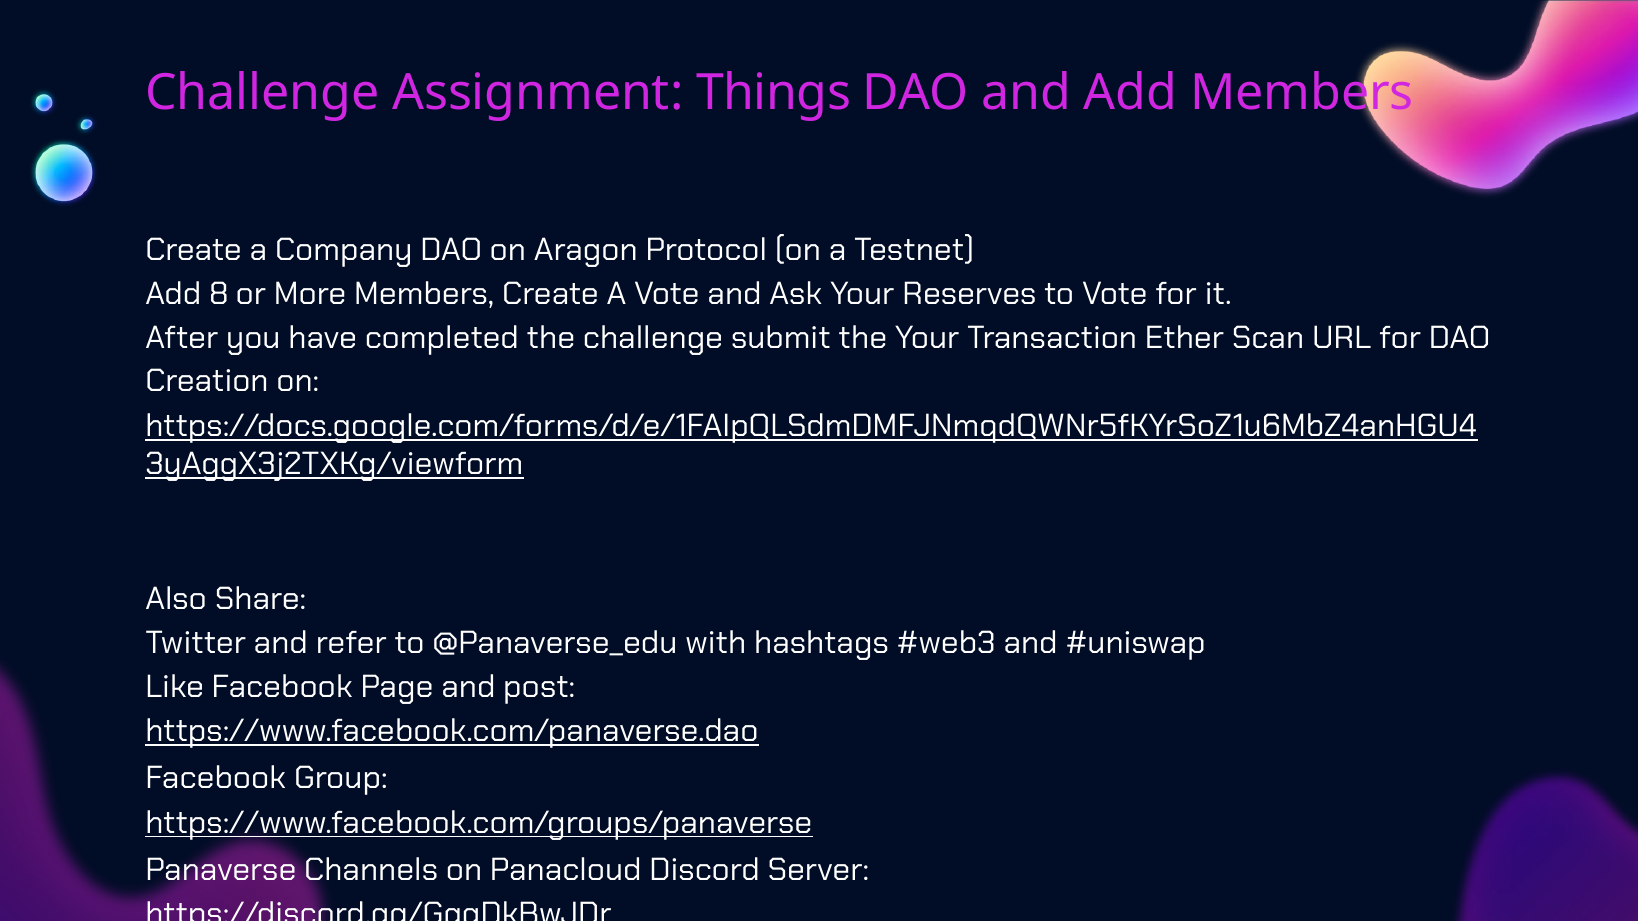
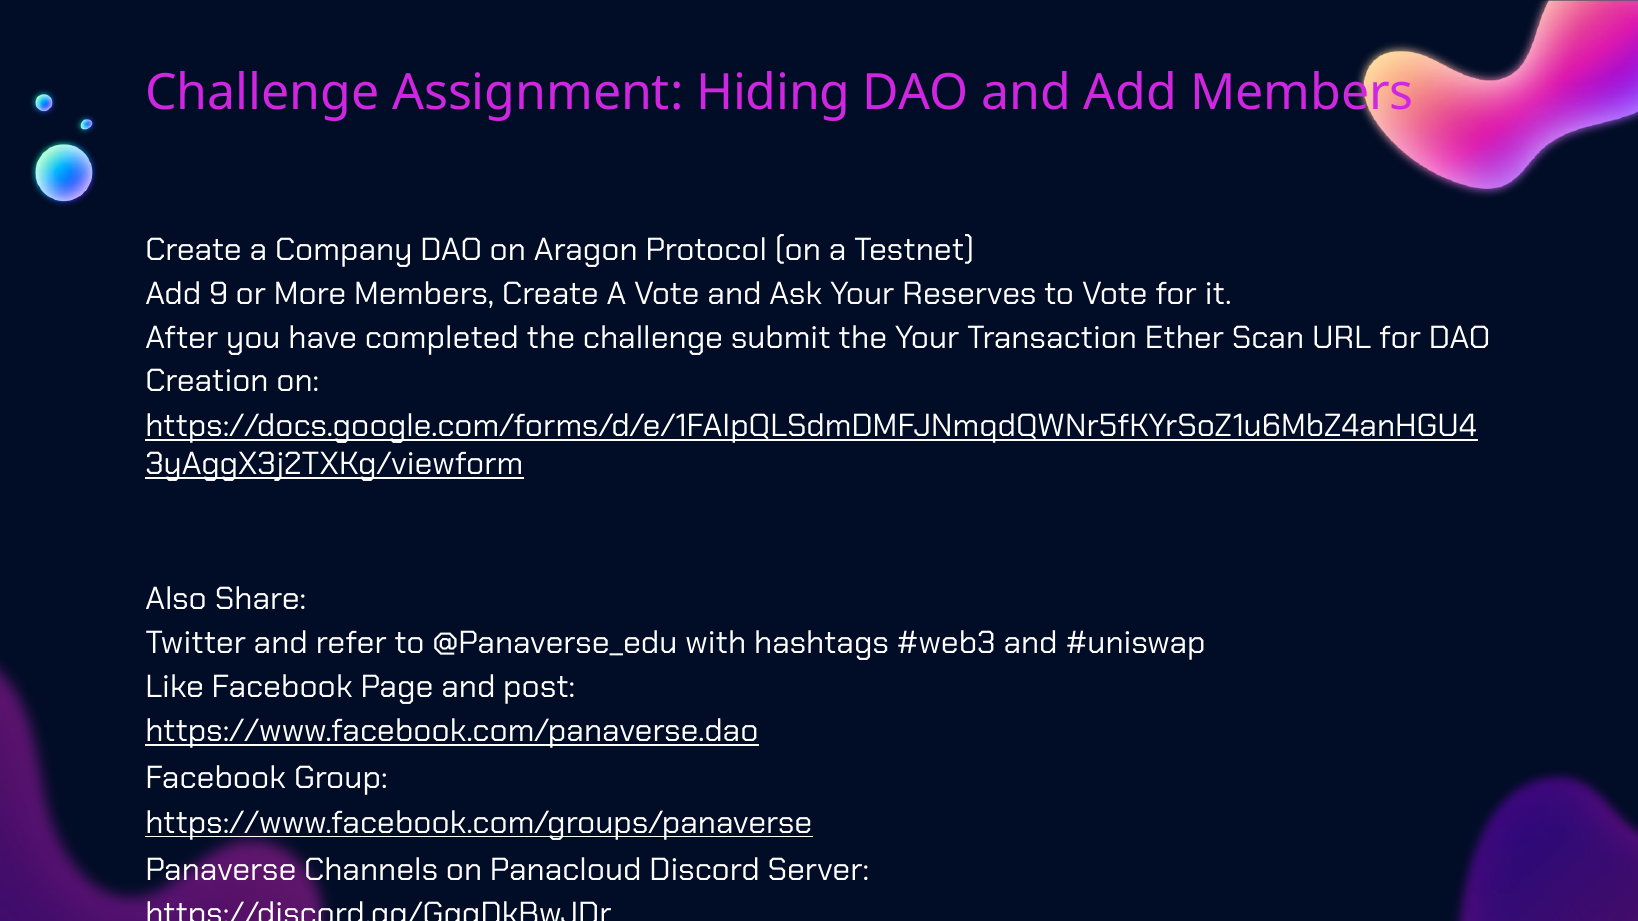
Things: Things -> Hiding (773, 94)
8: 8 -> 9 (219, 294)
